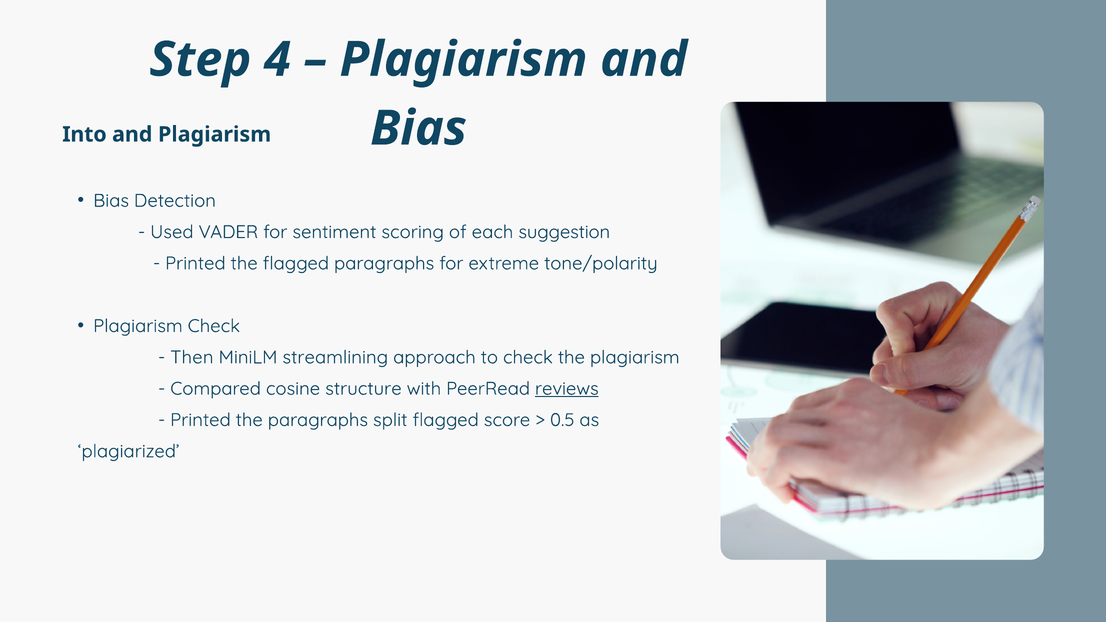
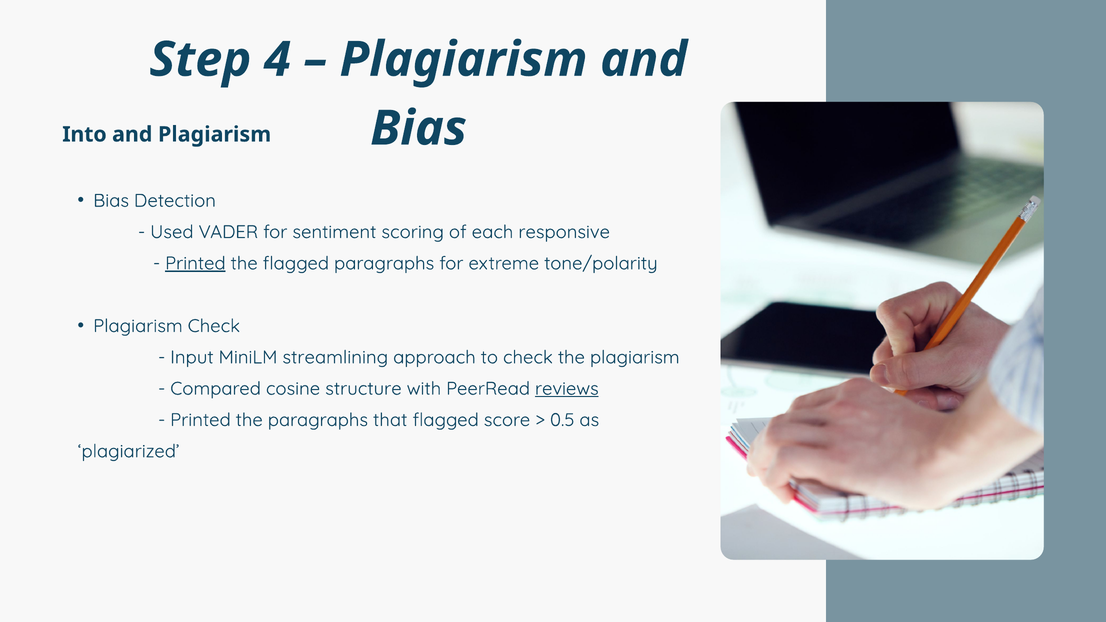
suggestion: suggestion -> responsive (564, 232)
Printed underline: none -> present (195, 263)
Then: Then -> Input (192, 357)
split: split -> that (390, 420)
